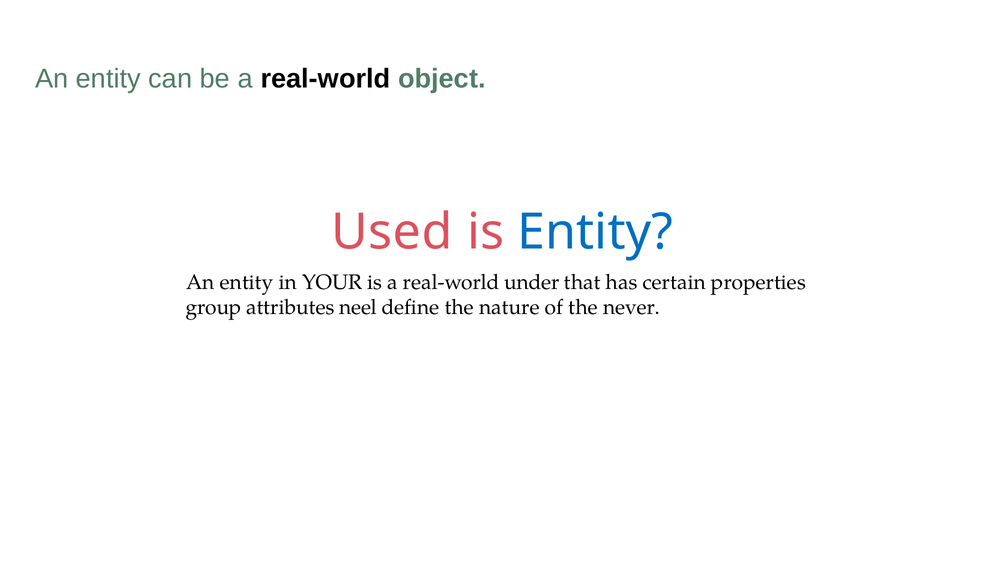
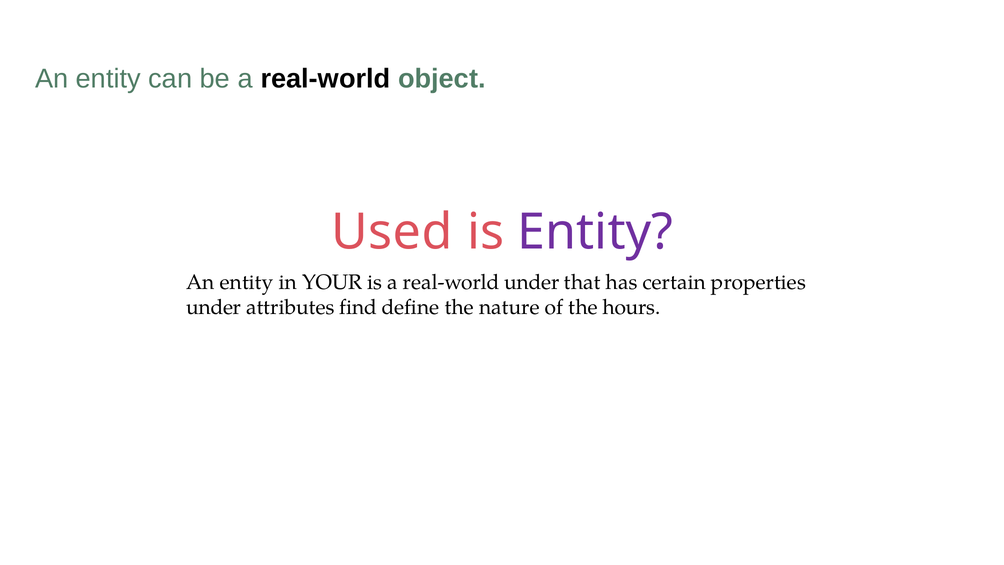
Entity colour: blue -> purple (595, 232)
group: group -> under (214, 307)
neel: neel -> find (358, 307)
never: never -> hours (632, 307)
